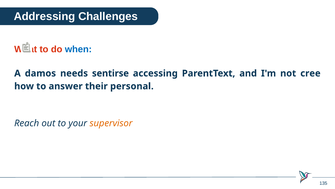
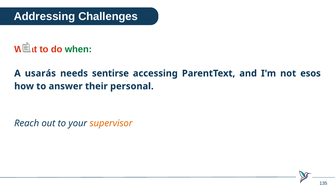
when colour: blue -> green (78, 49)
damos: damos -> usarás (40, 73)
cree: cree -> esos (311, 73)
